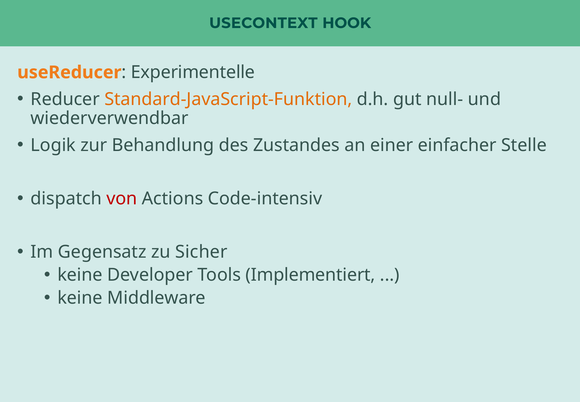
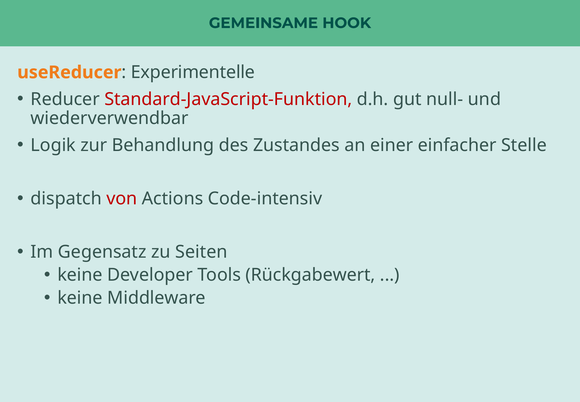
USECONTEXT: USECONTEXT -> GEMEINSAME (263, 23)
Standard-JavaScript-Funktion colour: orange -> red (228, 99)
Sicher: Sicher -> Seiten (201, 252)
Implementiert: Implementiert -> Rückgabewert (310, 275)
